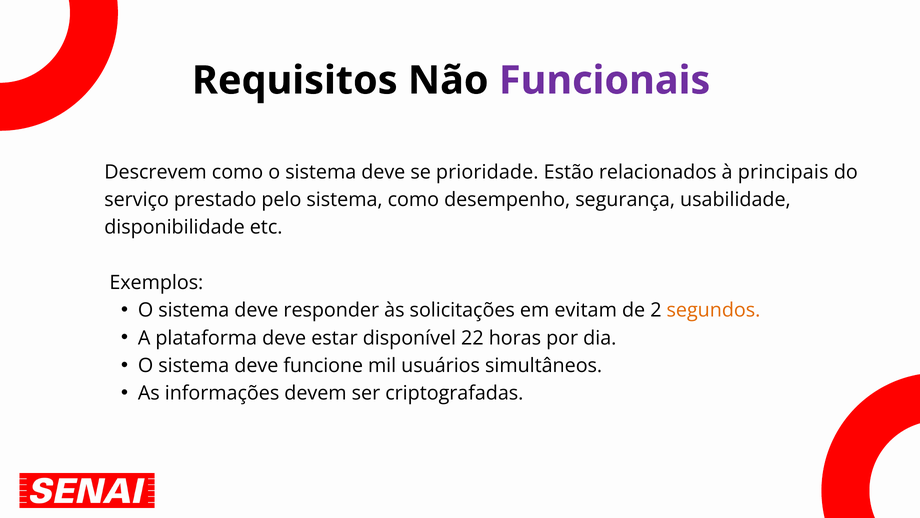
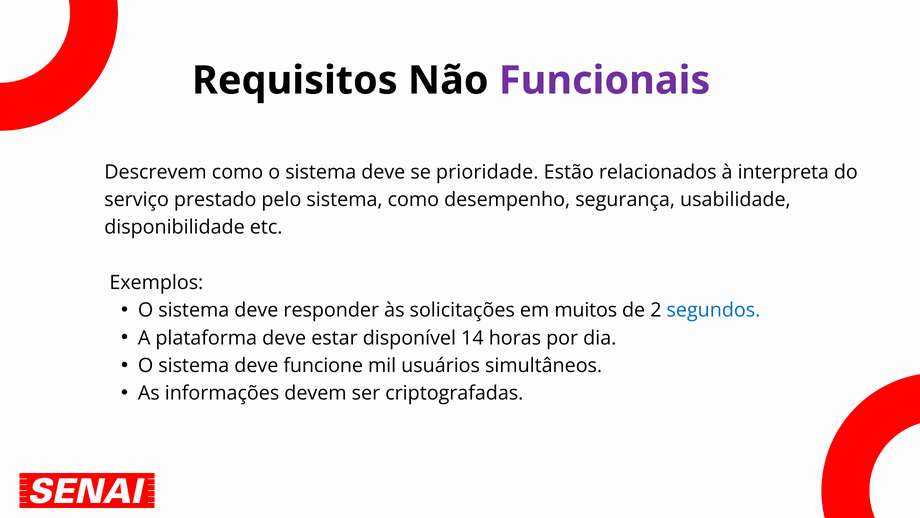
principais: principais -> interpreta (783, 172)
evitam: evitam -> muitos (586, 310)
segundos colour: orange -> blue (713, 310)
22: 22 -> 14 (472, 338)
